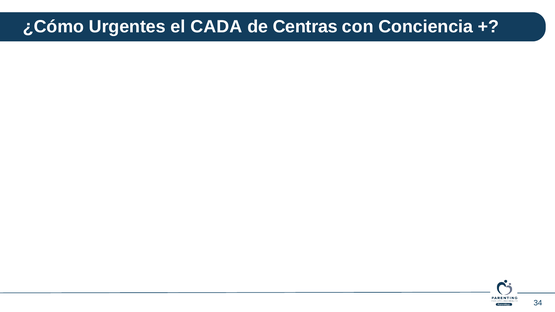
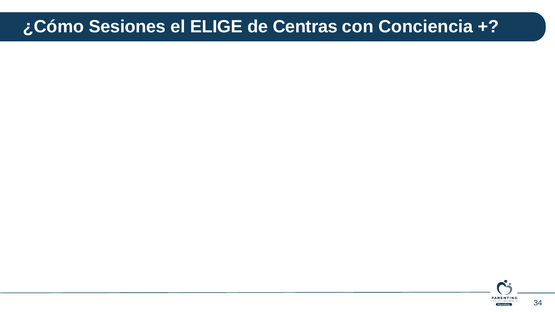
Urgentes: Urgentes -> Sesiones (127, 27)
CADA: CADA -> ELIGE (217, 27)
